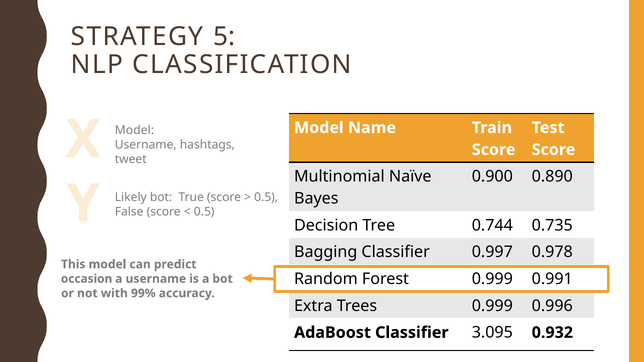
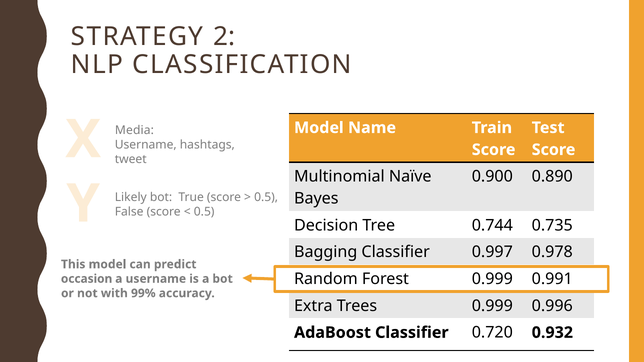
5: 5 -> 2 (224, 37)
Model: Model -> Media (134, 130)
3.095: 3.095 -> 0.720 (492, 333)
